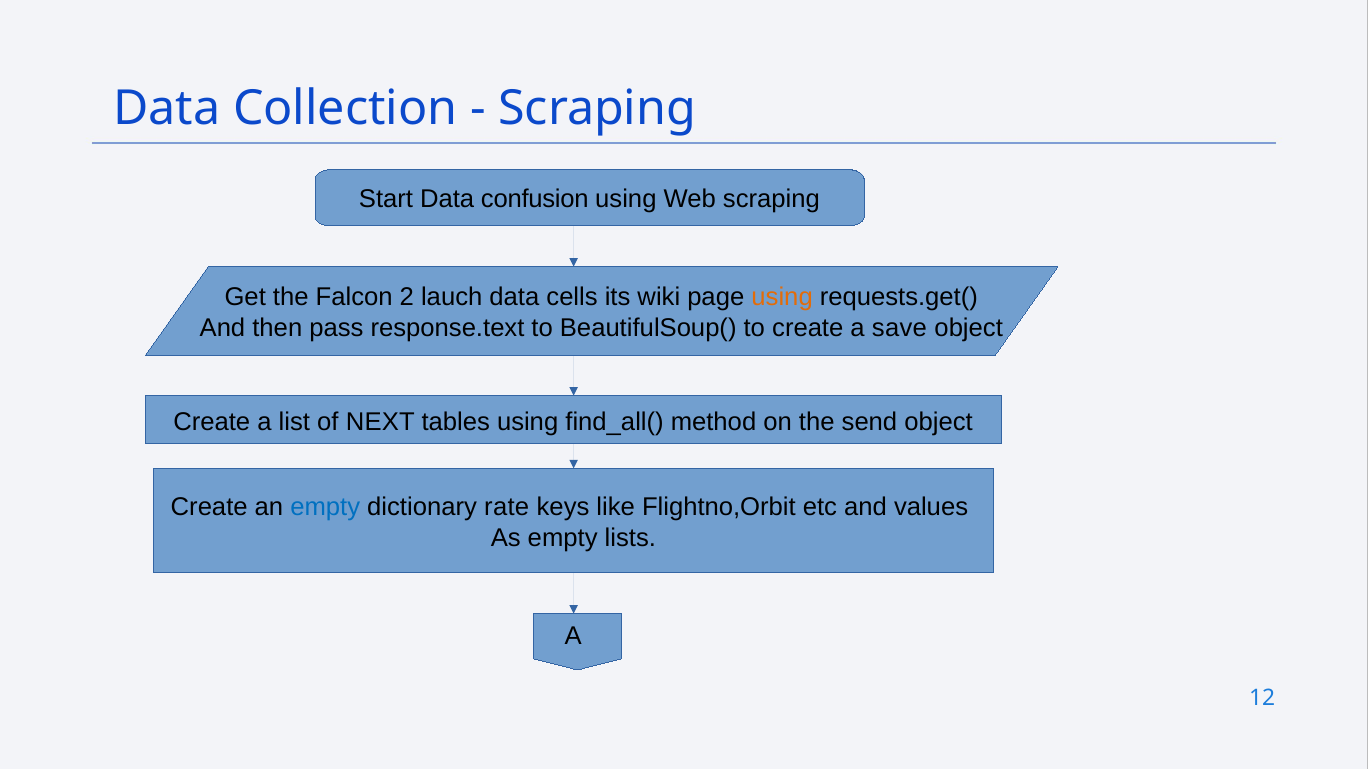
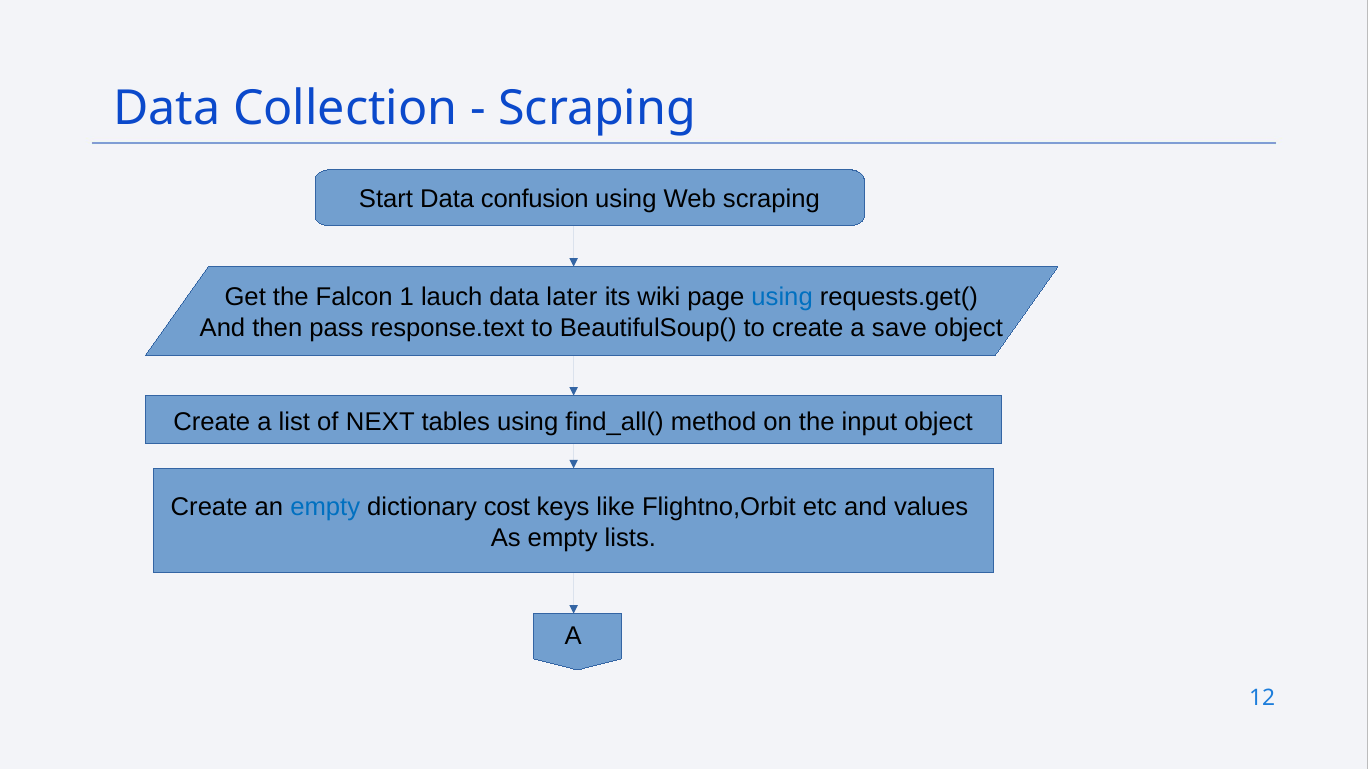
2: 2 -> 1 (407, 297)
cells: cells -> later (572, 297)
using colour: orange -> blue (782, 297)
send: send -> input (869, 422)
rate: rate -> cost (507, 507)
